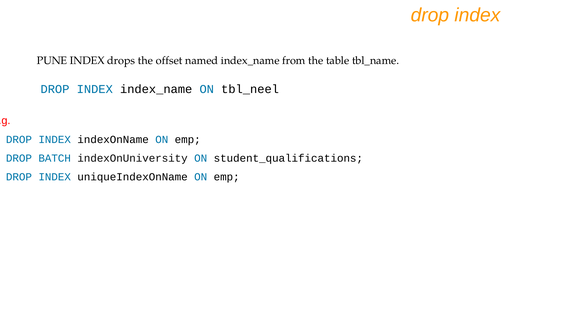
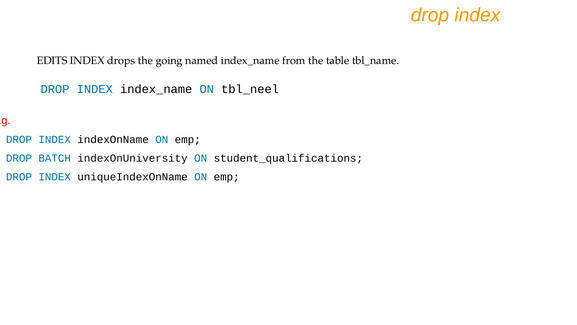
PUNE: PUNE -> EDITS (52, 61)
offset: offset -> going (169, 61)
